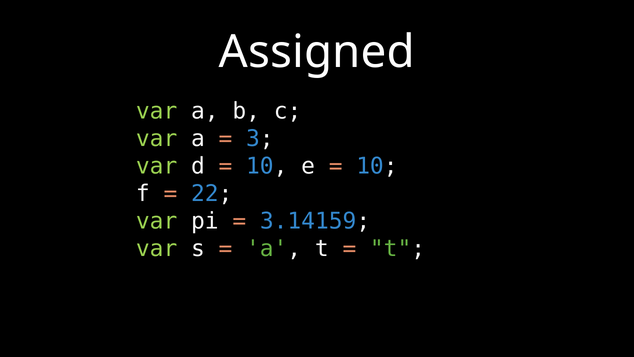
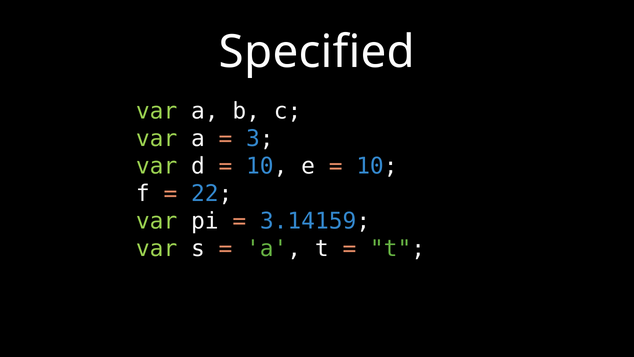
Assigned: Assigned -> Specified (317, 52)
